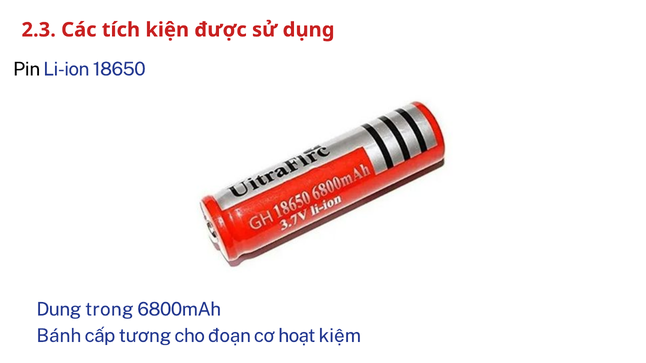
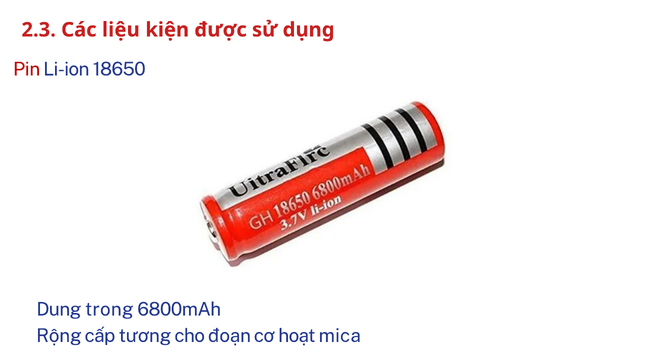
tích: tích -> liệu (121, 30)
Pin colour: black -> red (27, 69)
Bánh: Bánh -> Rộng (59, 336)
kiệm: kiệm -> mica (340, 336)
